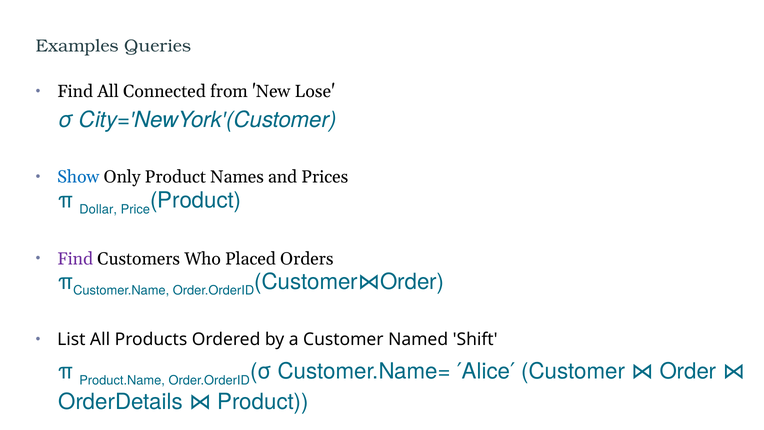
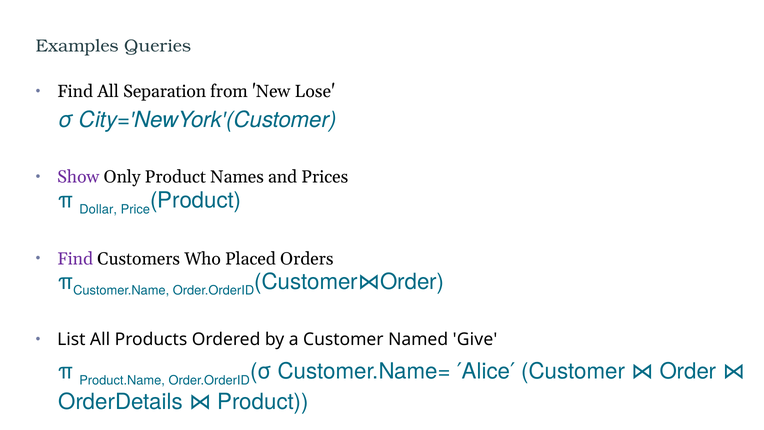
Connected: Connected -> Separation (165, 92)
Show colour: blue -> purple (78, 177)
Shift: Shift -> Give (475, 340)
